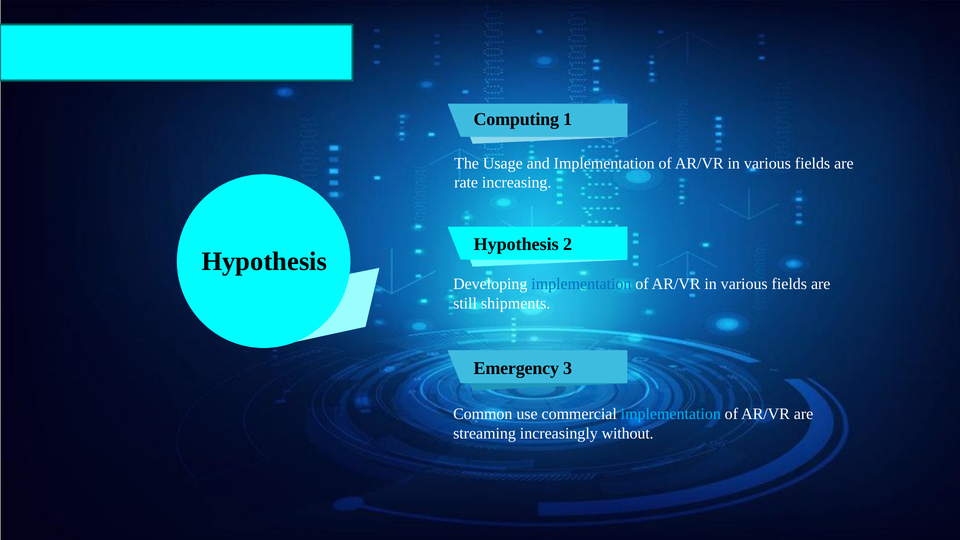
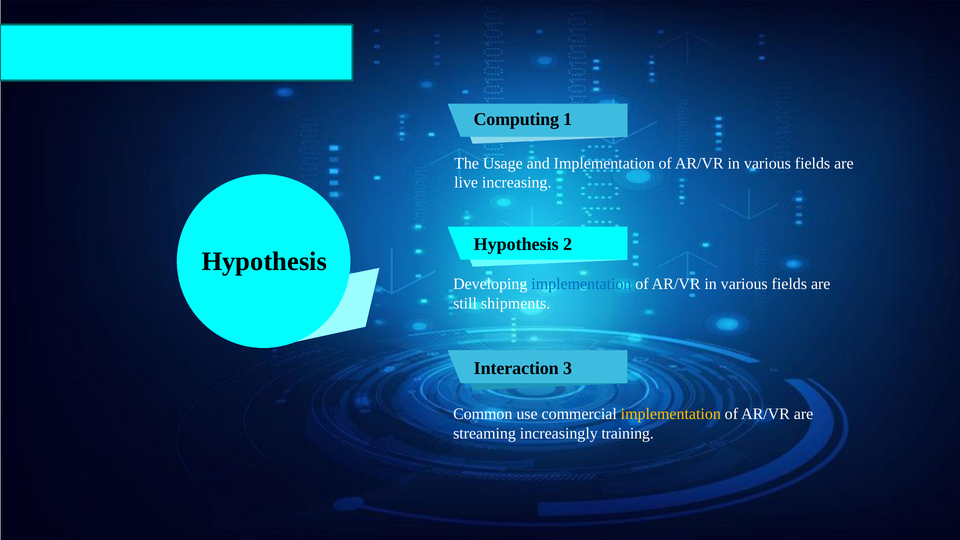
rate: rate -> live (466, 183)
Emergency: Emergency -> Interaction (516, 368)
implementation colour: light blue -> yellow (671, 414)
without: without -> training (628, 433)
